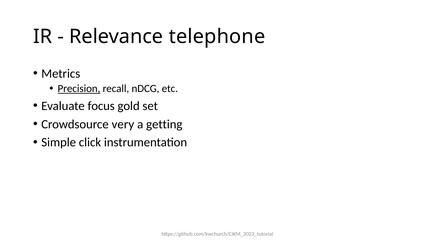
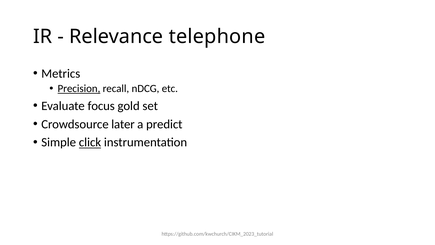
very: very -> later (123, 124)
getting: getting -> predict (164, 124)
click underline: none -> present (90, 142)
